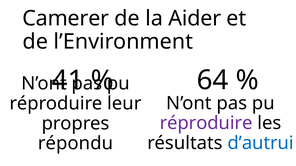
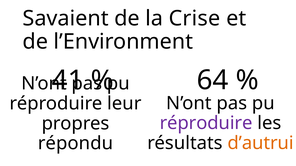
Camerer: Camerer -> Savaient (66, 18)
Aider: Aider -> Crise (194, 18)
d’autrui colour: blue -> orange (261, 143)
